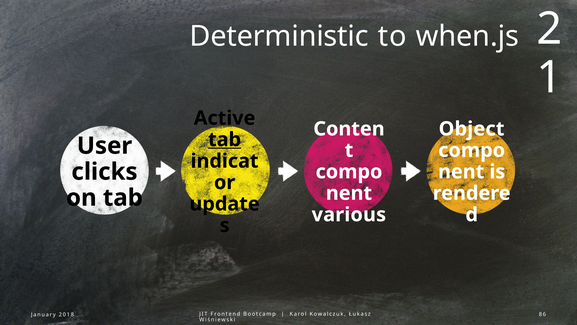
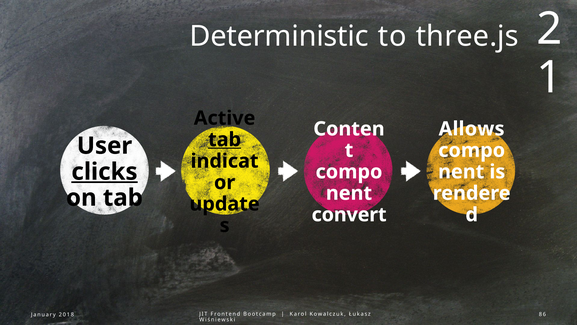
when.js: when.js -> three.js (467, 36)
Object: Object -> Allows (472, 129)
clicks underline: none -> present (104, 172)
various: various -> convert (349, 214)
